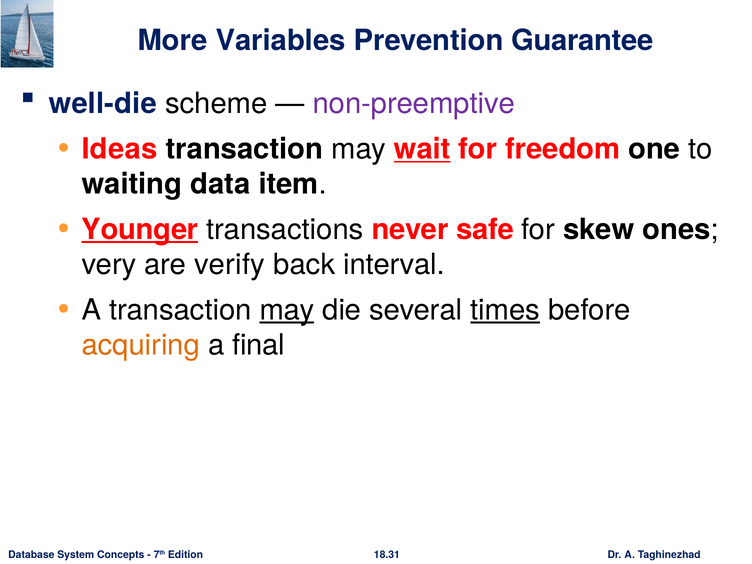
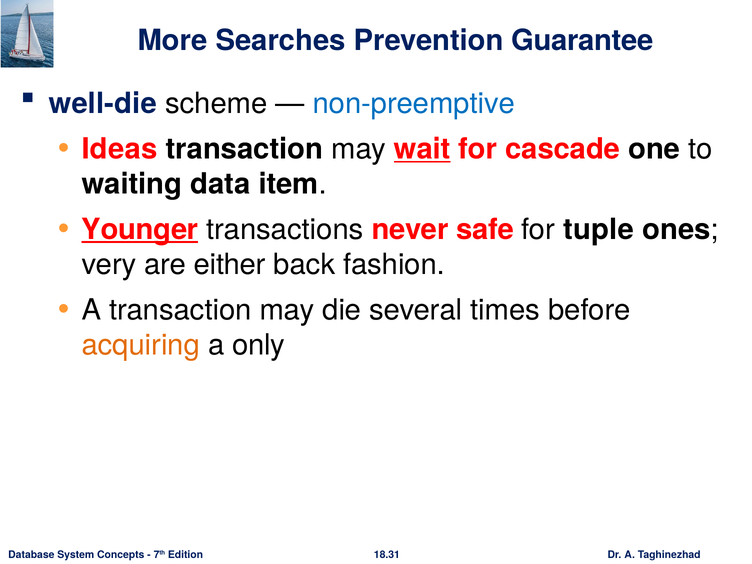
Variables: Variables -> Searches (281, 40)
non-preemptive colour: purple -> blue (414, 104)
freedom: freedom -> cascade (563, 149)
skew: skew -> tuple (599, 230)
verify: verify -> either (230, 265)
interval: interval -> fashion (394, 265)
may underline: present -> none (287, 310)
times underline: present -> none (505, 310)
final: final -> only (259, 345)
